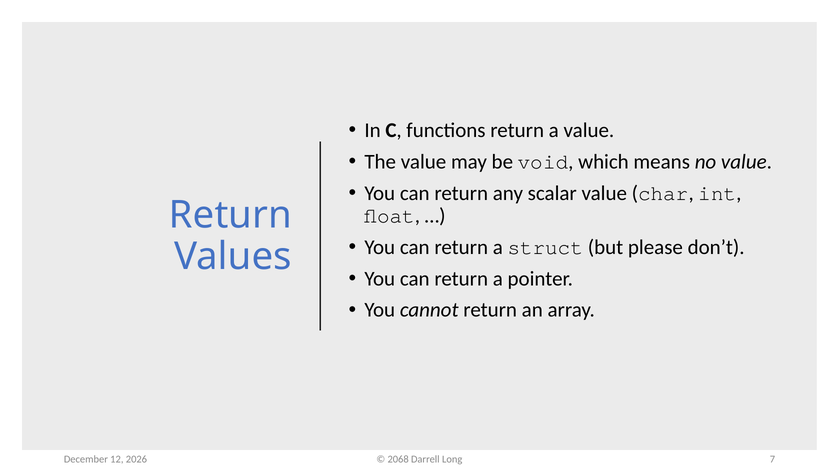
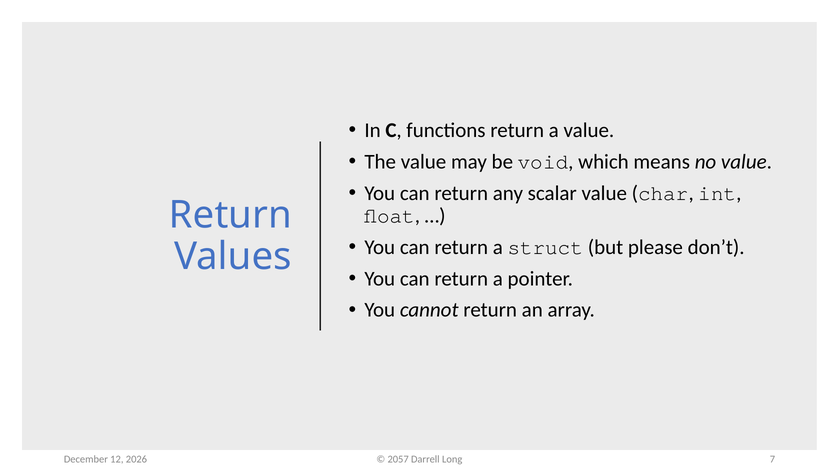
2068: 2068 -> 2057 (398, 459)
